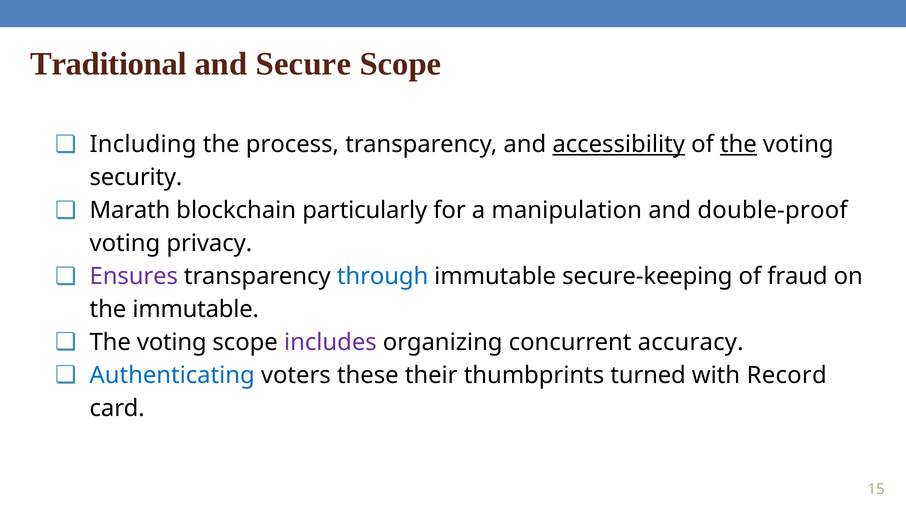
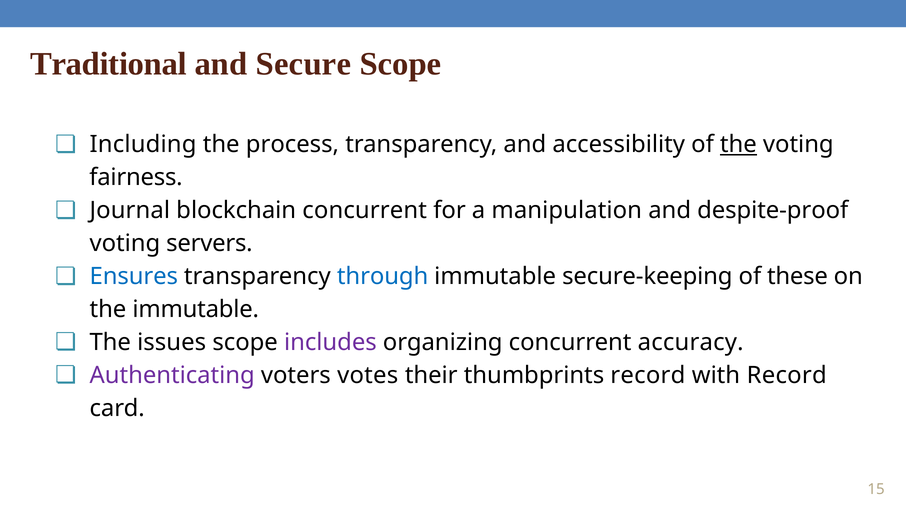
accessibility underline: present -> none (619, 144)
security: security -> fairness (136, 177)
Marath: Marath -> Journal (130, 210)
blockchain particularly: particularly -> concurrent (365, 210)
double-proof: double-proof -> despite-proof (773, 210)
privacy: privacy -> servers (209, 243)
Ensures colour: purple -> blue (134, 276)
fraud: fraud -> these (798, 276)
voting: voting -> issues (172, 342)
Authenticating colour: blue -> purple (172, 375)
these: these -> votes (368, 375)
thumbprints turned: turned -> record (648, 375)
